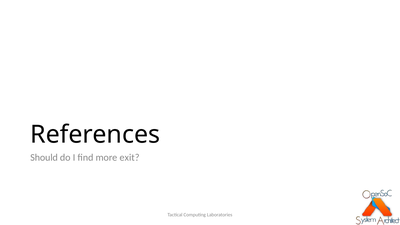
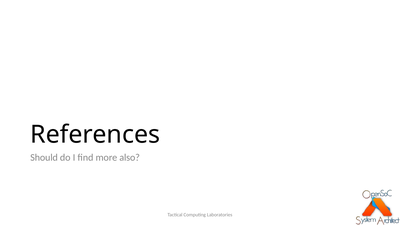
exit: exit -> also (130, 157)
